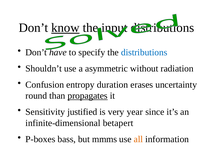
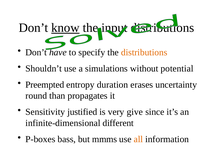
distributions colour: blue -> orange (144, 52)
asymmetric: asymmetric -> simulations (106, 68)
radiation: radiation -> potential (177, 68)
Confusion: Confusion -> Preempted (45, 85)
propagates underline: present -> none (88, 96)
year: year -> give (135, 112)
betapert: betapert -> different (118, 123)
